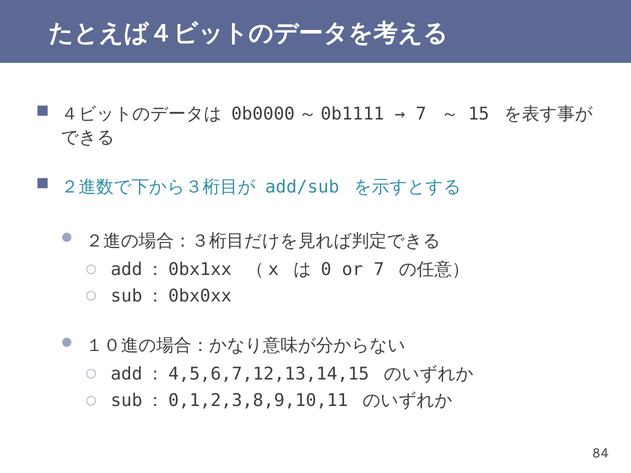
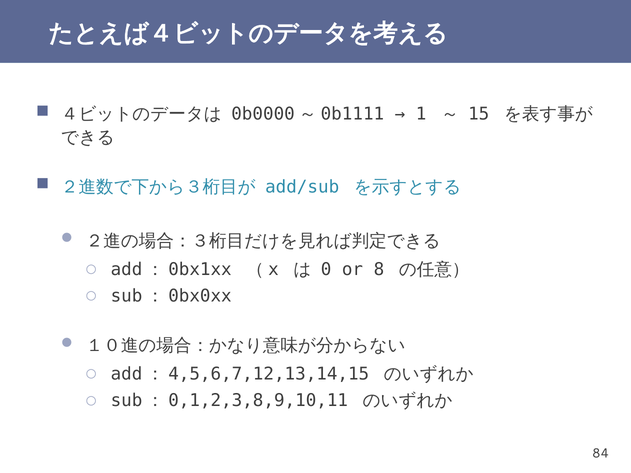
7: 7 -> 1 (421, 114)
or 7: 7 -> 8 (379, 269)
